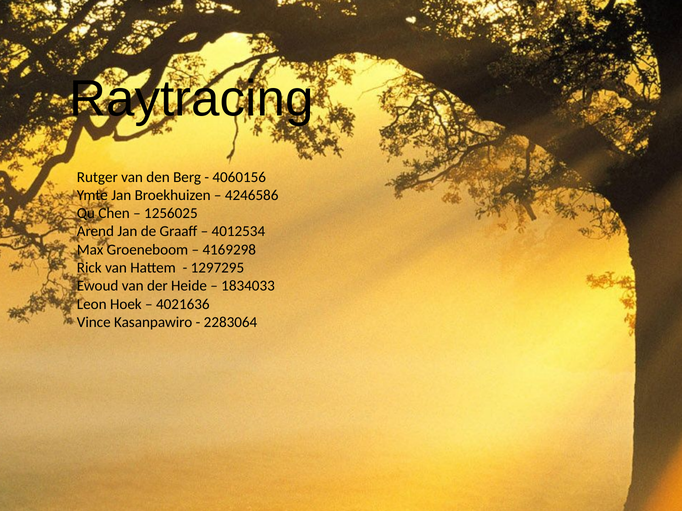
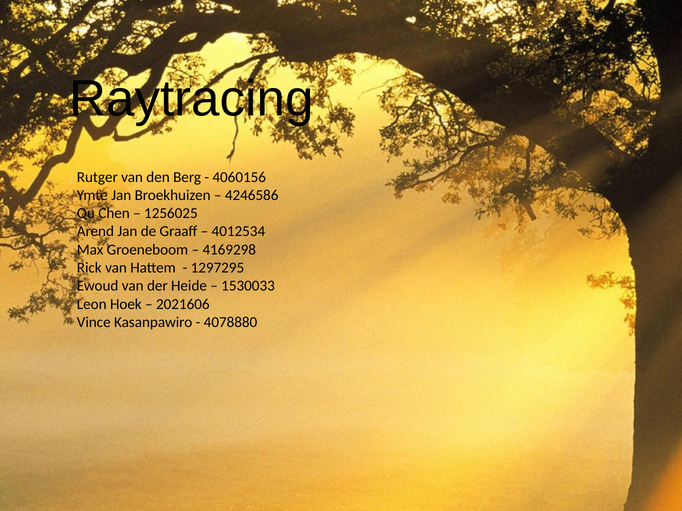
1834033: 1834033 -> 1530033 (248, 286)
4021636: 4021636 -> 2021606 (183, 304)
2283064: 2283064 -> 4078880 (230, 323)
